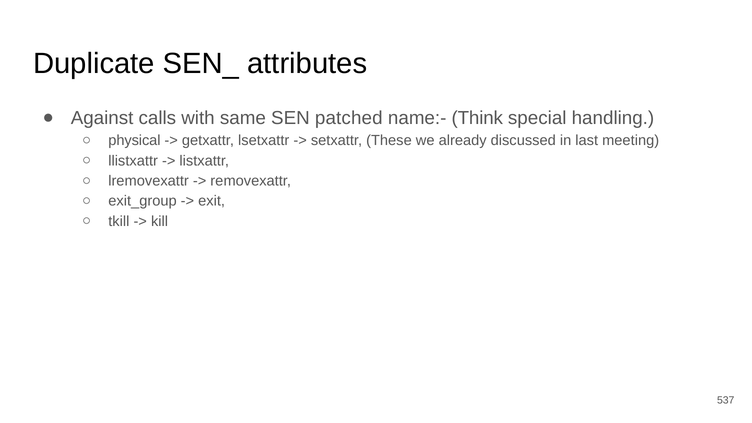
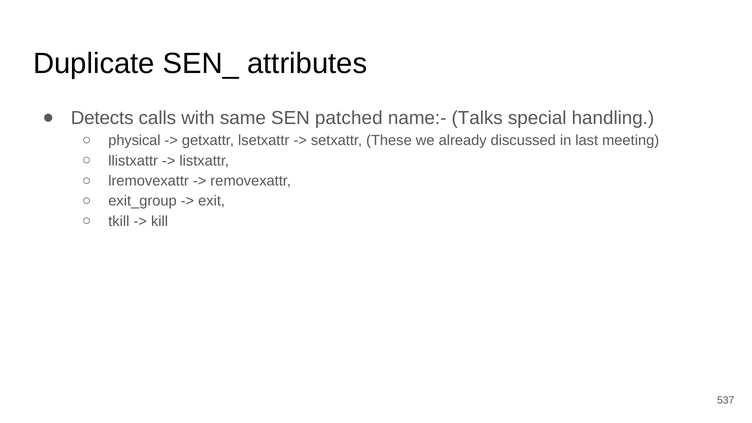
Against: Against -> Detects (102, 118)
Think: Think -> Talks (477, 118)
